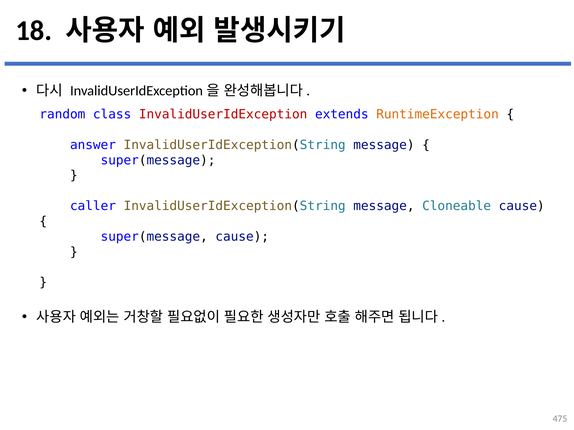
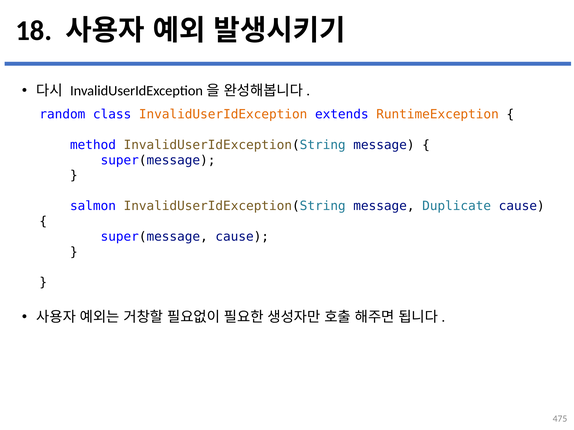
InvalidUserIdException colour: red -> orange (223, 114)
answer: answer -> method (93, 145)
caller: caller -> salmon (93, 206)
Cloneable: Cloneable -> Duplicate (457, 206)
